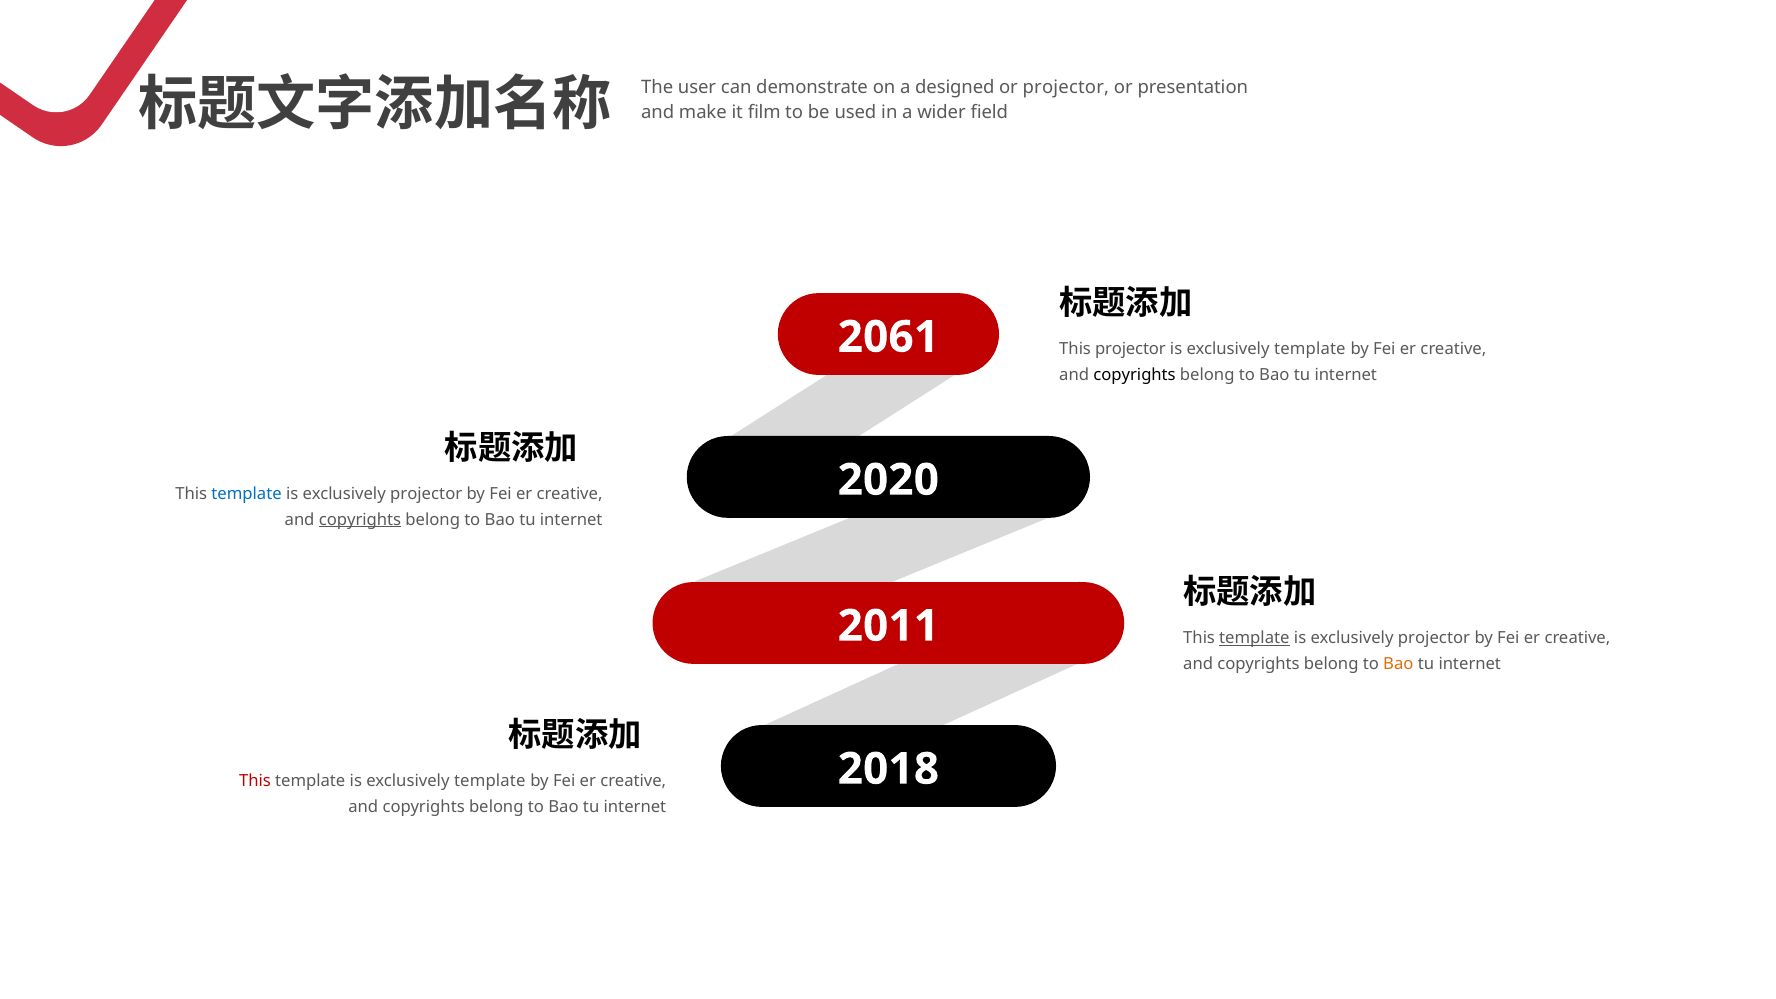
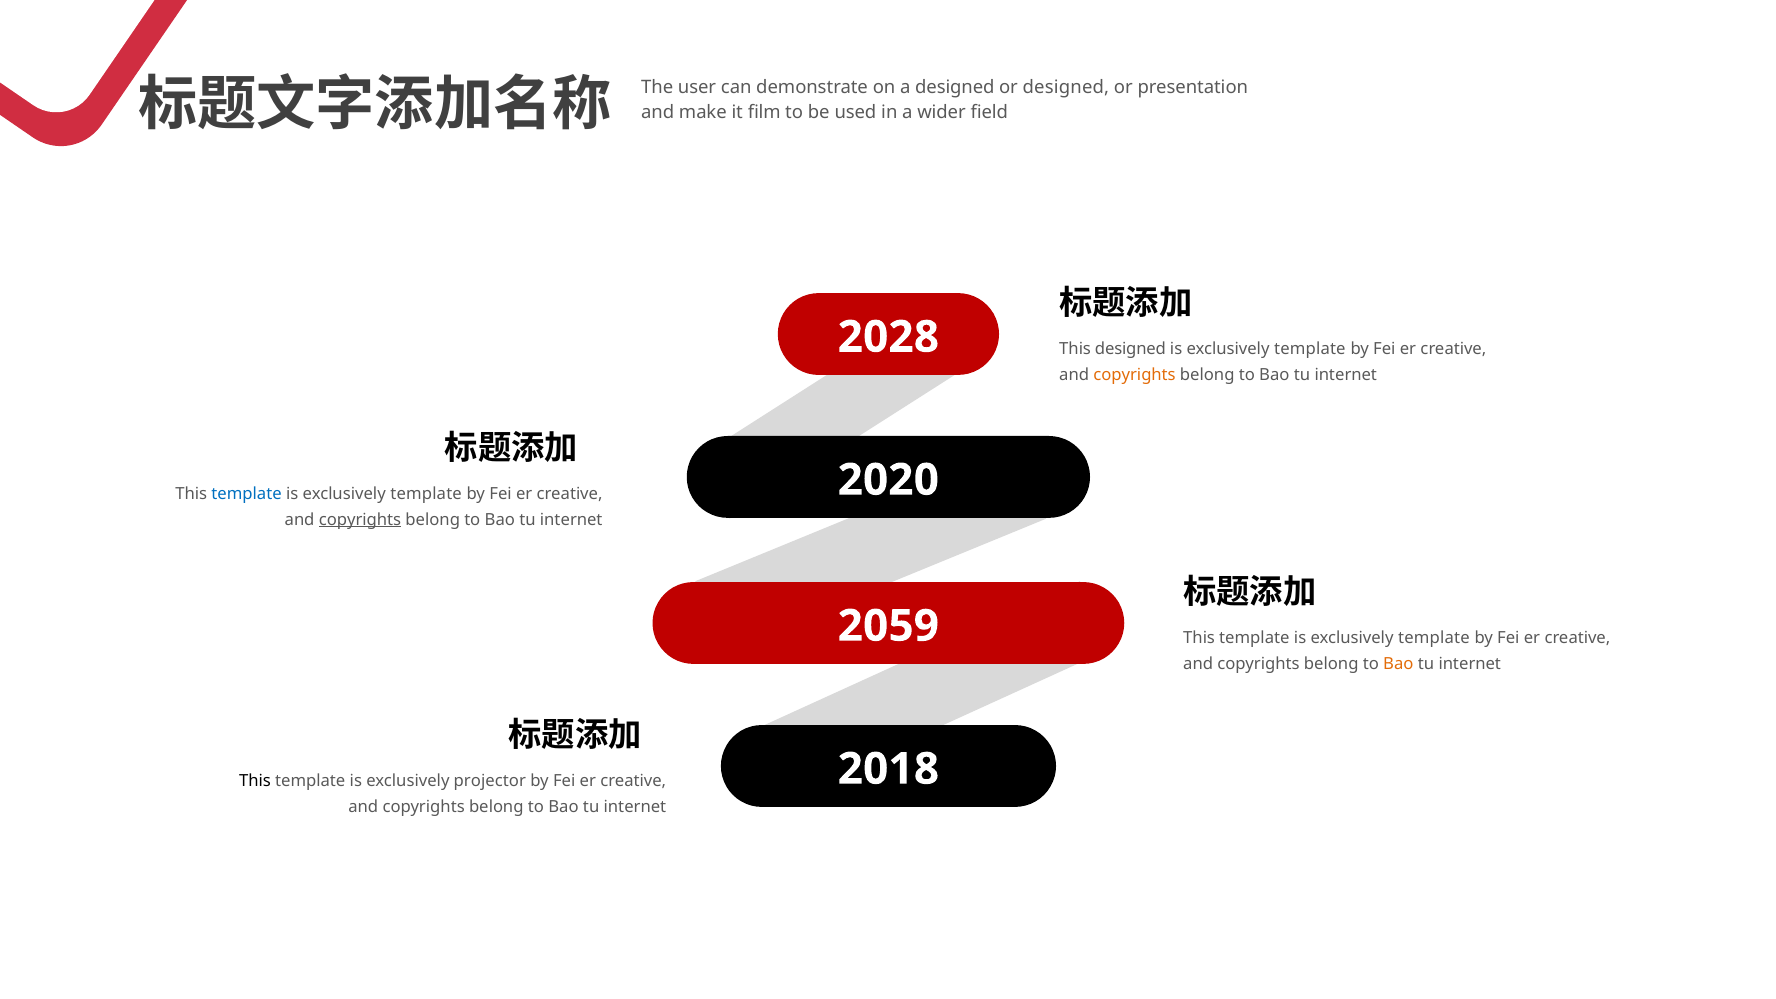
or projector: projector -> designed (1066, 87)
2061: 2061 -> 2028 (888, 337)
This projector: projector -> designed (1130, 349)
copyrights colour: black -> orange (1135, 375)
projector: projector -> template (426, 494)
2011: 2011 -> 2059 (888, 626)
template underline: present -> none (1254, 638)
projector: projector -> template (1434, 638)
This colour: red -> black (255, 781)
template is exclusively template: template -> projector (490, 781)
